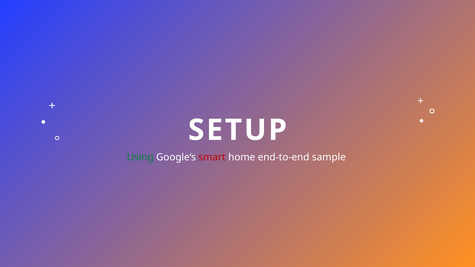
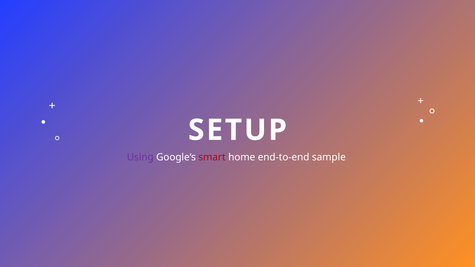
Using colour: green -> purple (140, 157)
